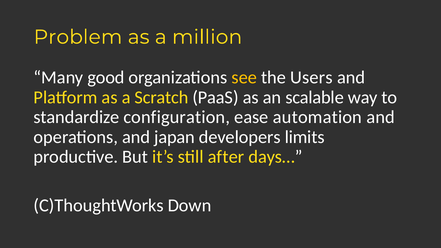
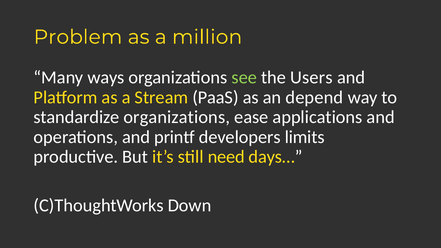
good: good -> ways (106, 77)
see colour: yellow -> light green (244, 77)
Scratch: Scratch -> Stream (161, 97)
scalable: scalable -> depend (314, 97)
standardize configuration: configuration -> organizations (177, 117)
automation: automation -> applications (318, 117)
japan: japan -> printf (175, 137)
after: after -> need (226, 157)
